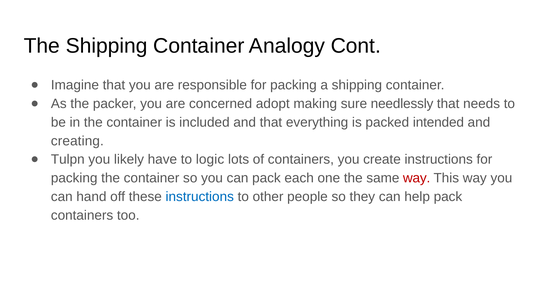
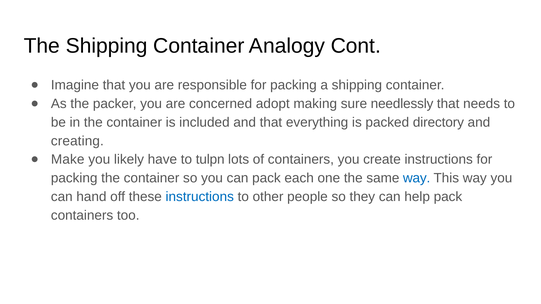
intended: intended -> directory (438, 122)
Tulpn: Tulpn -> Make (68, 160)
logic: logic -> tulpn (210, 160)
way colour: red -> blue (417, 178)
